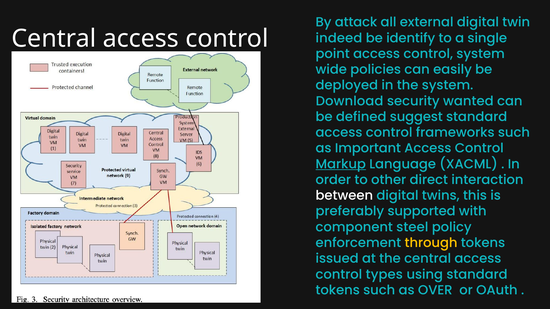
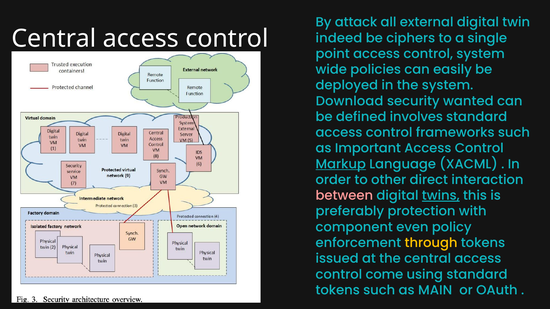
identify: identify -> ciphers (411, 38)
suggest: suggest -> involves (416, 117)
between colour: white -> pink (344, 196)
twins underline: none -> present (441, 196)
supported: supported -> protection (422, 212)
steel: steel -> even (412, 227)
types: types -> come (384, 275)
OVER: OVER -> MAIN (435, 290)
